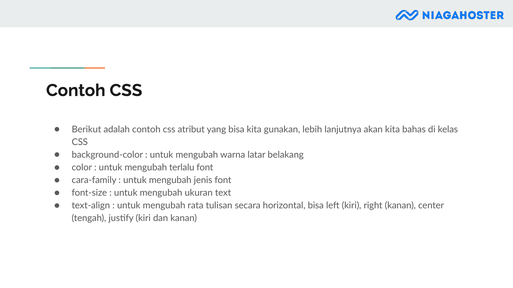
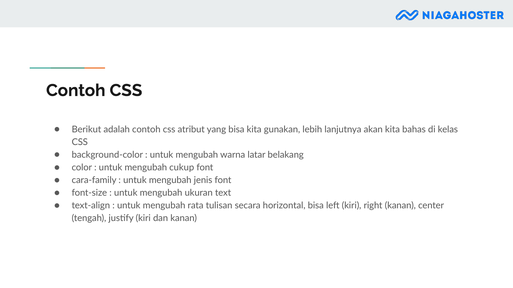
terlalu: terlalu -> cukup (182, 168)
